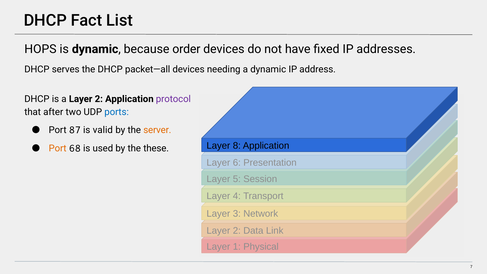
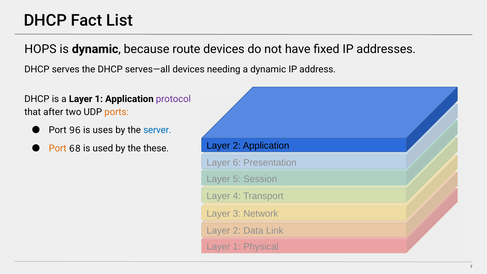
order: order -> route (186, 49)
packet—all: packet—all -> serves—all (148, 69)
a Layer 2: 2 -> 1 (99, 99)
ports colour: blue -> orange (117, 112)
87: 87 -> 96 (75, 130)
valid: valid -> uses (103, 130)
server colour: orange -> blue (157, 130)
8: 8 -> 2 (237, 146)
